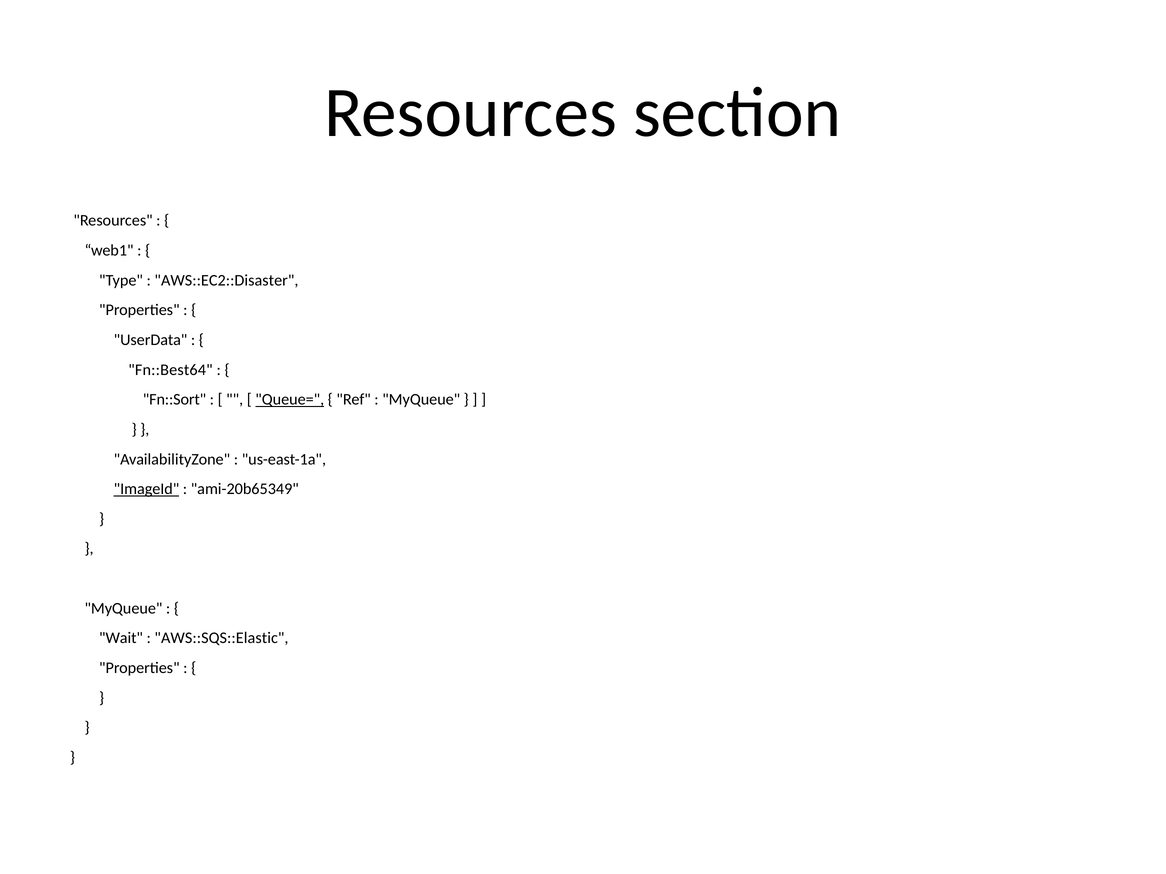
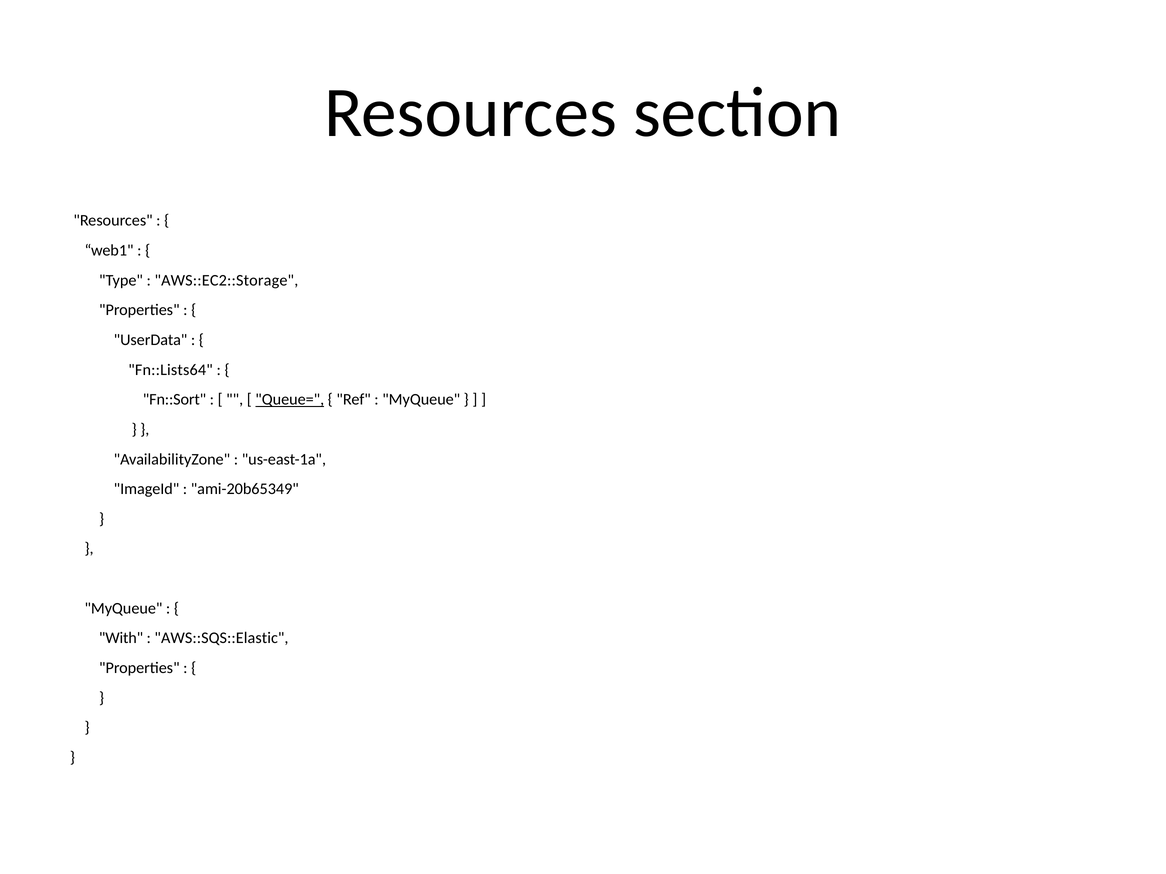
AWS::EC2::Disaster: AWS::EC2::Disaster -> AWS::EC2::Storage (226, 280)
Fn::Best64: Fn::Best64 -> Fn::Lists64 (171, 370)
ImageId underline: present -> none (146, 489)
Wait: Wait -> With (121, 638)
